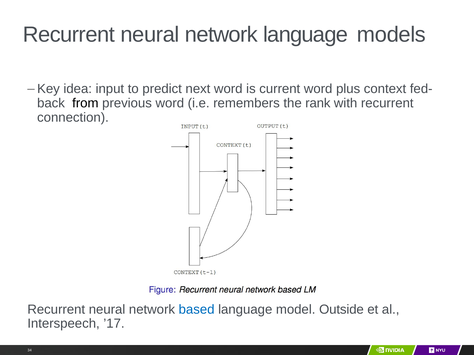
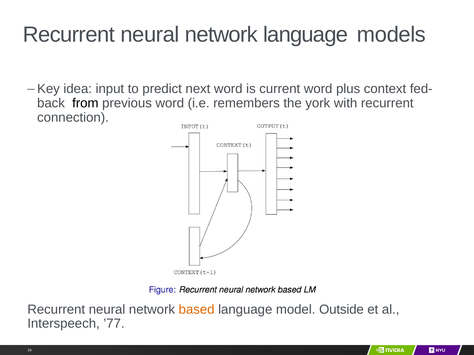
rank: rank -> york (318, 103)
based colour: blue -> orange (197, 310)
’17: ’17 -> ’77 (114, 324)
